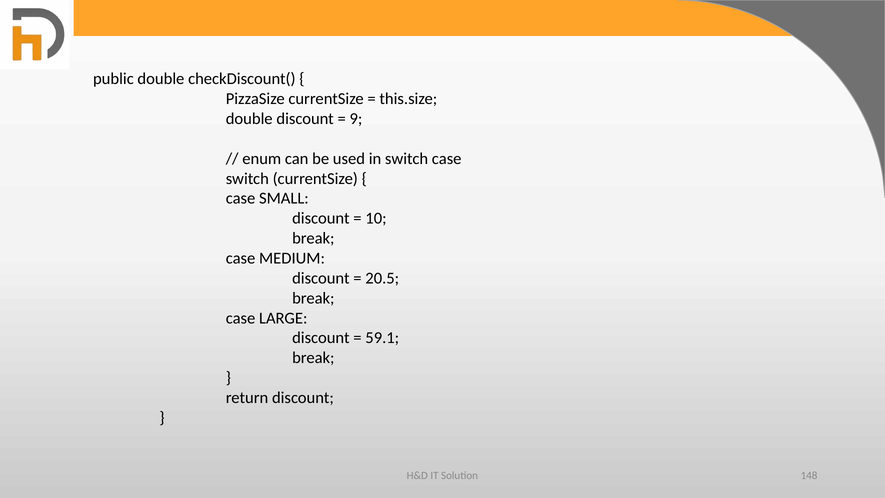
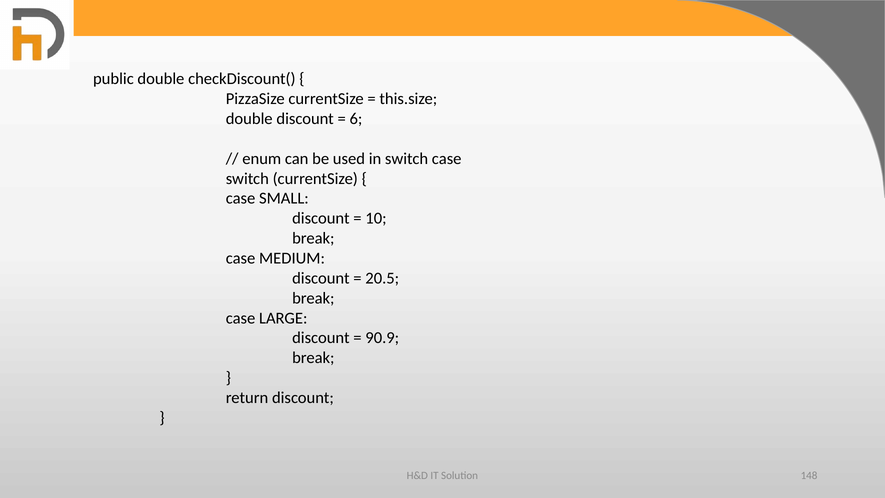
9: 9 -> 6 (356, 119)
59.1: 59.1 -> 90.9 (382, 338)
